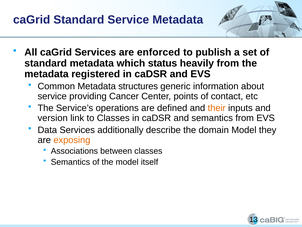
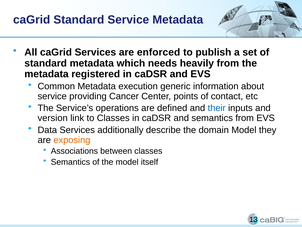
status: status -> needs (163, 63)
structures: structures -> execution (138, 86)
their colour: orange -> blue (217, 108)
